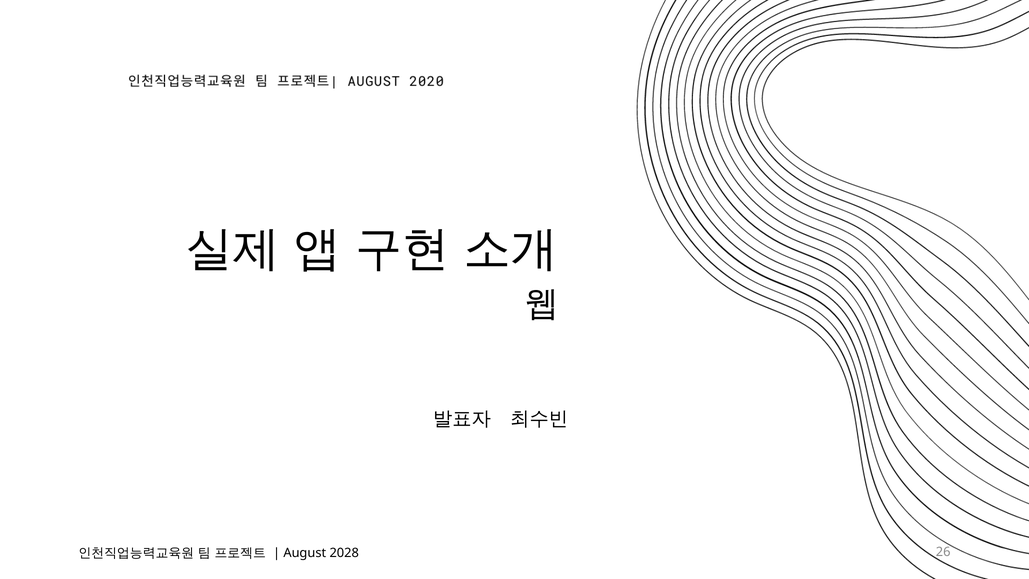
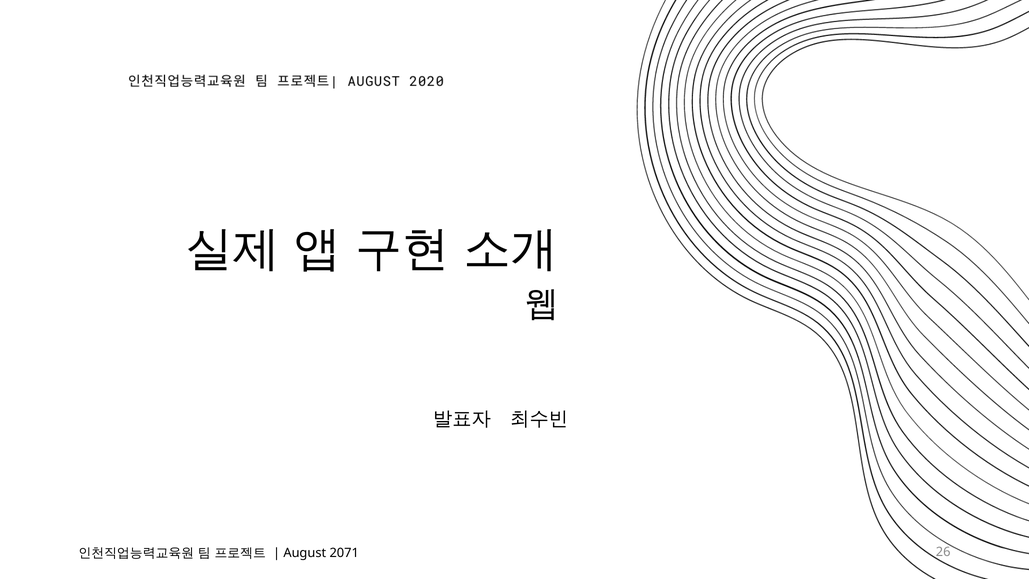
2028: 2028 -> 2071 (344, 553)
